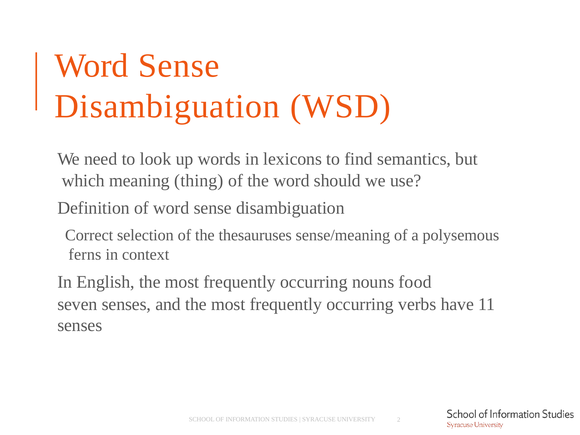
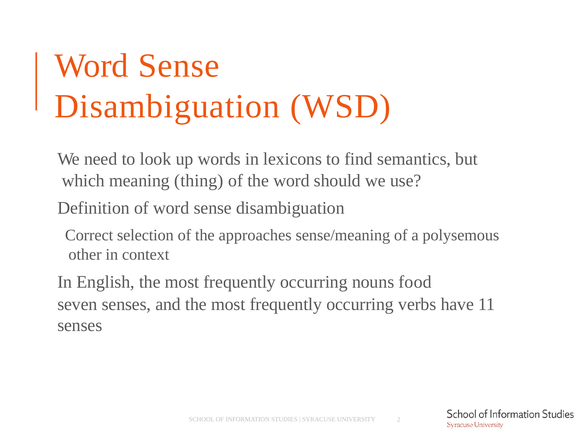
thesauruses: thesauruses -> approaches (255, 235)
ferns: ferns -> other (85, 254)
